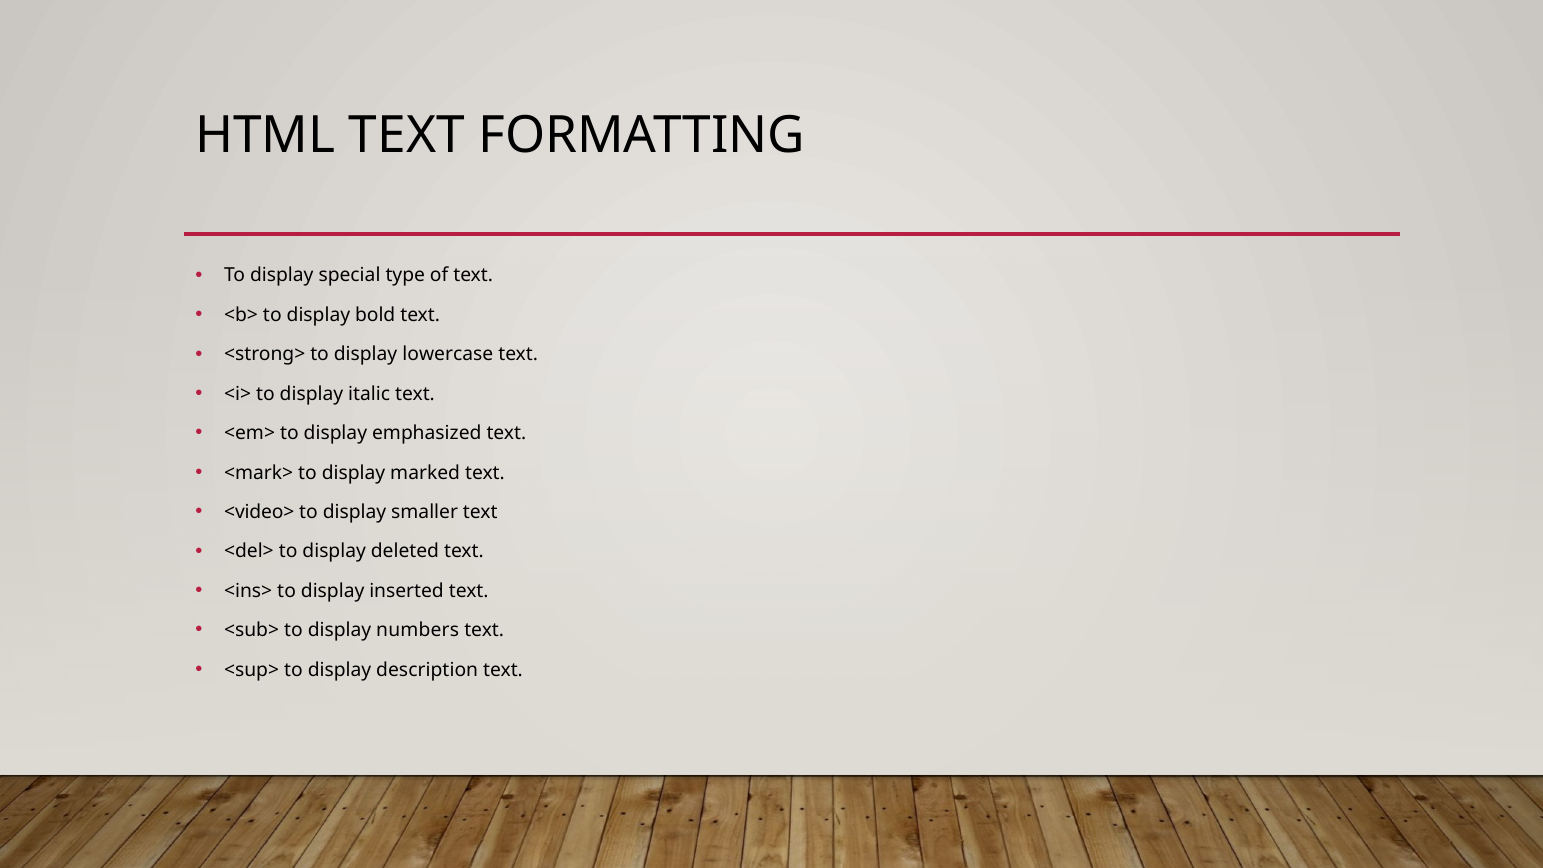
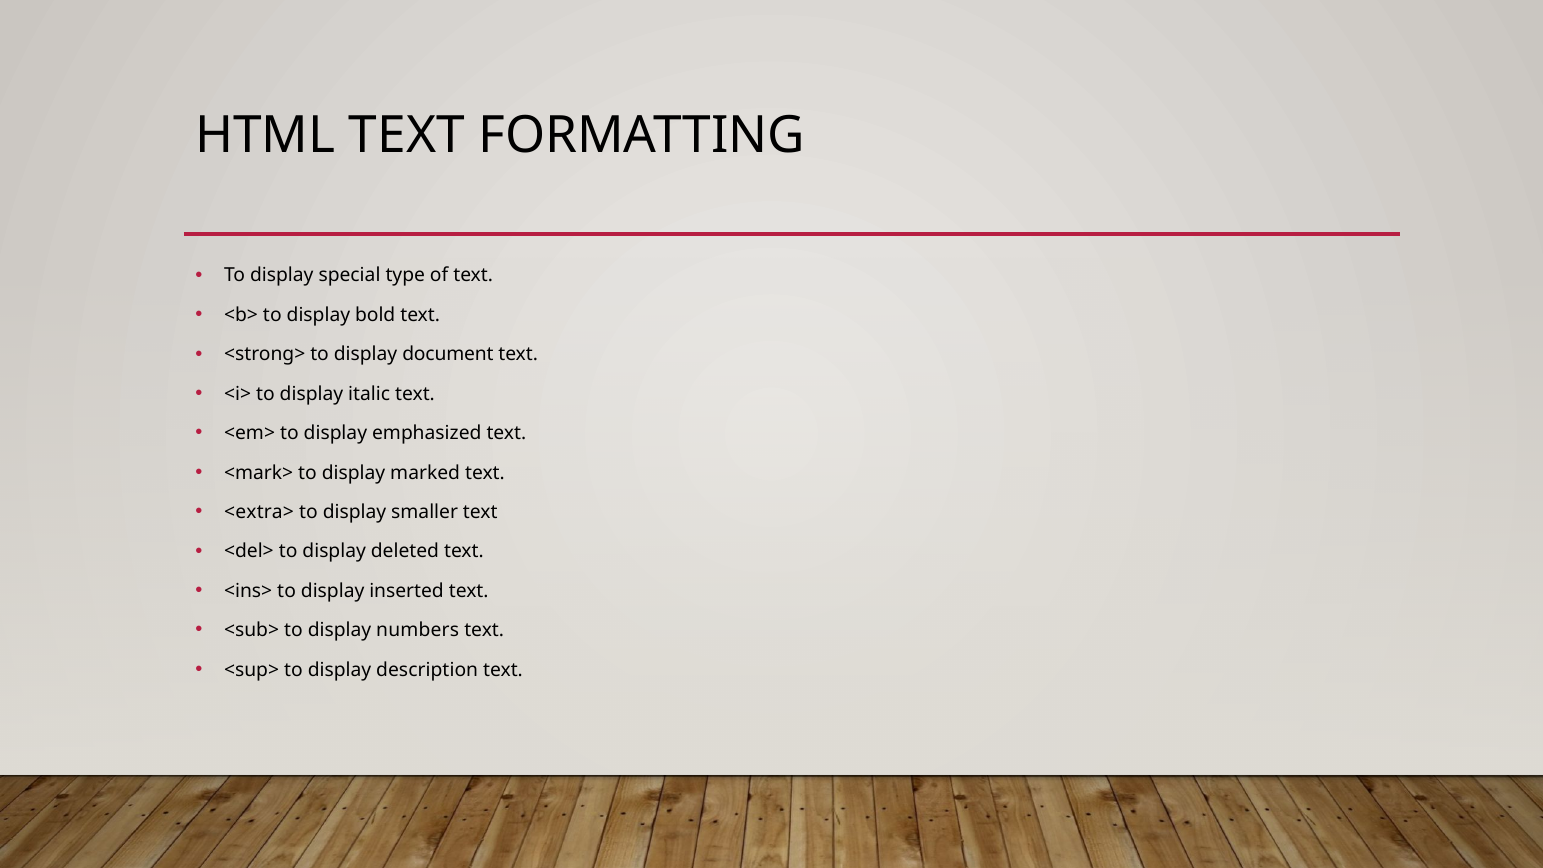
lowercase: lowercase -> document (448, 354)
<video>: <video> -> <extra> (259, 512)
